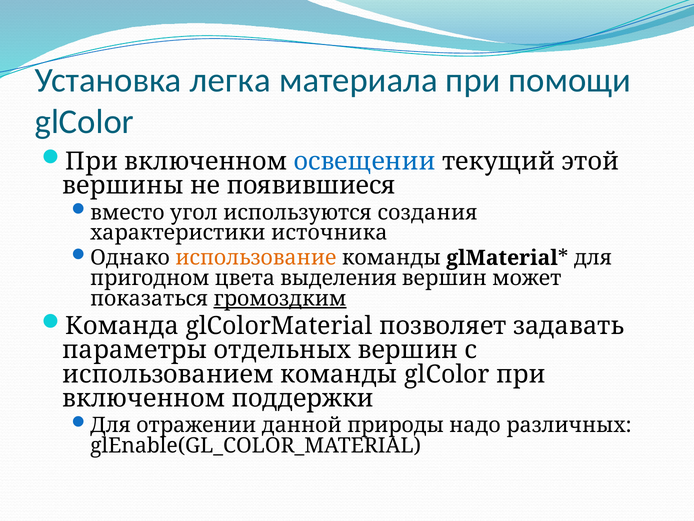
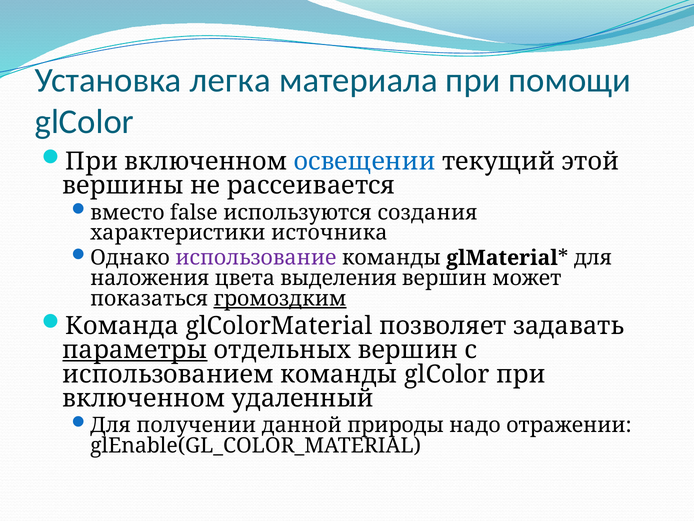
появившиеся: появившиеся -> рассеивается (311, 185)
угол: угол -> false (194, 212)
использование colour: orange -> purple (256, 258)
пригодном: пригодном -> наложения (150, 278)
параметры underline: none -> present (135, 350)
поддержки: поддержки -> удаленный (303, 398)
отражении: отражении -> получении (196, 425)
различных: различных -> отражении (569, 425)
